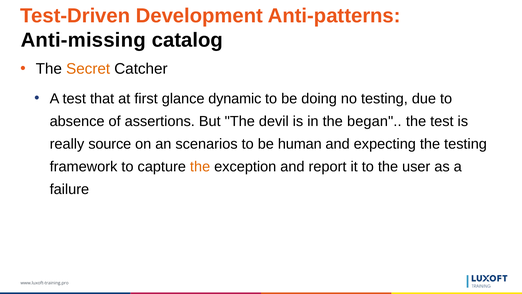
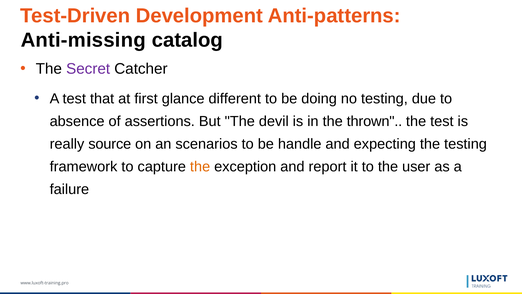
Secret colour: orange -> purple (88, 69)
dynamic: dynamic -> different (235, 98)
began: began -> thrown (374, 121)
human: human -> handle (300, 144)
